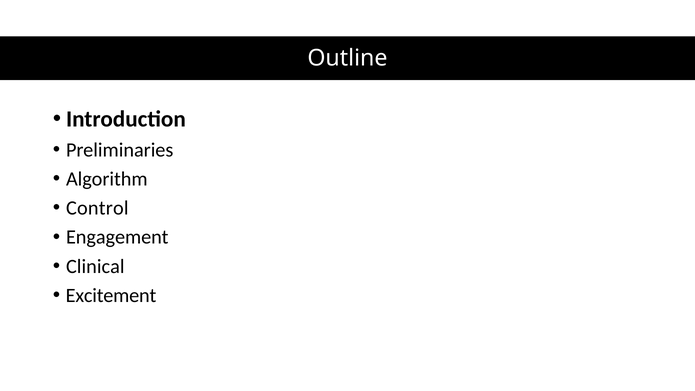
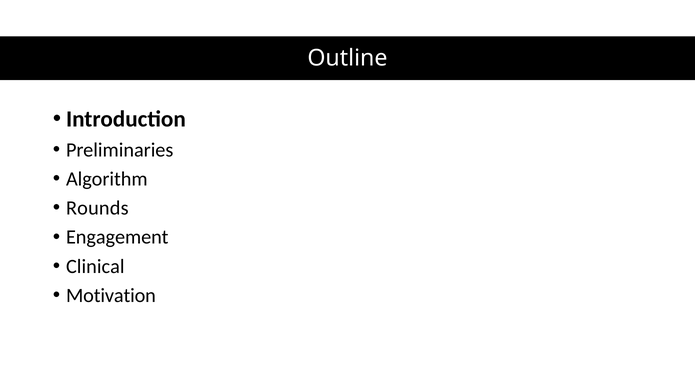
Control: Control -> Rounds (97, 208)
Excitement: Excitement -> Motivation (111, 295)
